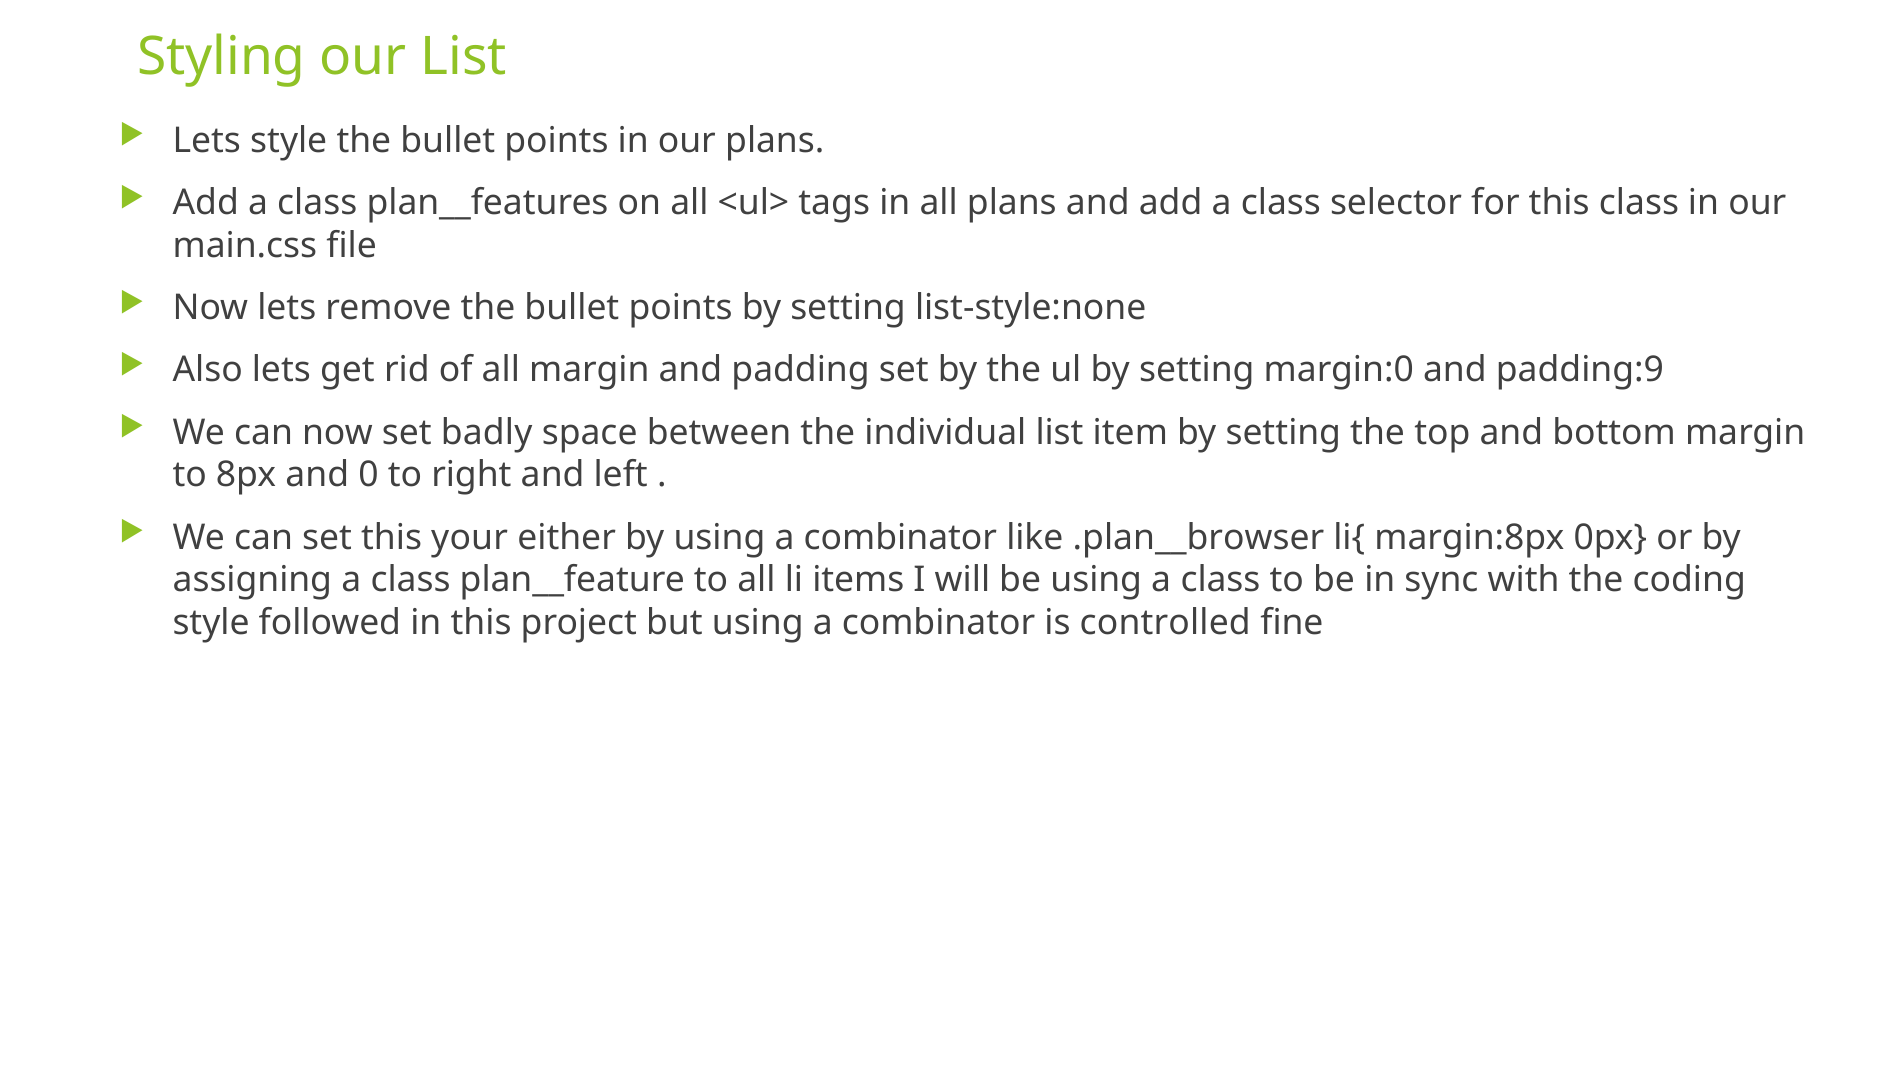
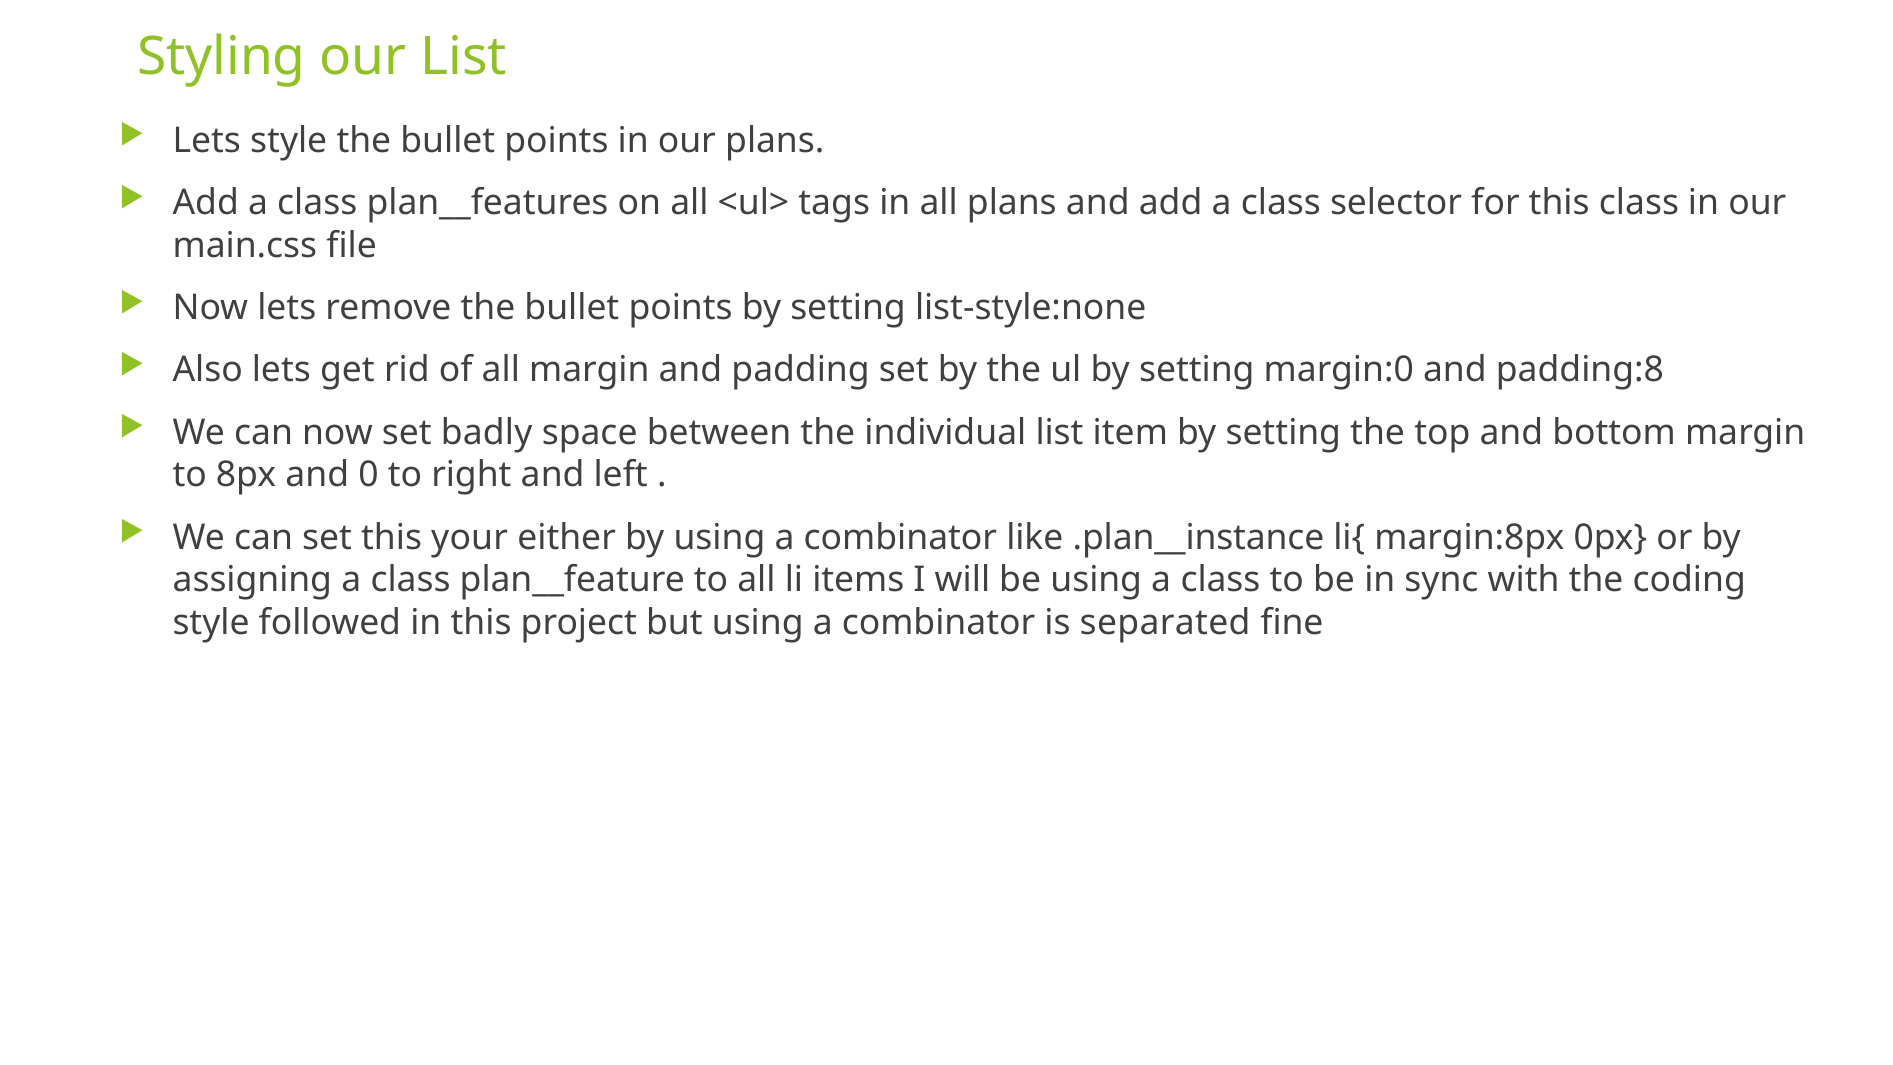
padding:9: padding:9 -> padding:8 (1580, 370)
.plan__browser: .plan__browser -> .plan__instance (1199, 537)
controlled: controlled -> separated (1165, 623)
